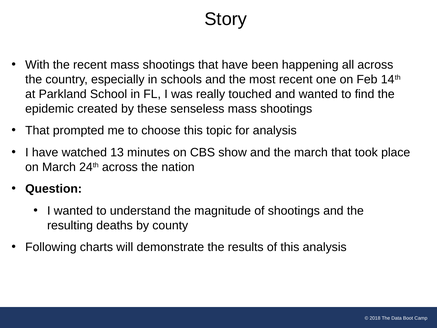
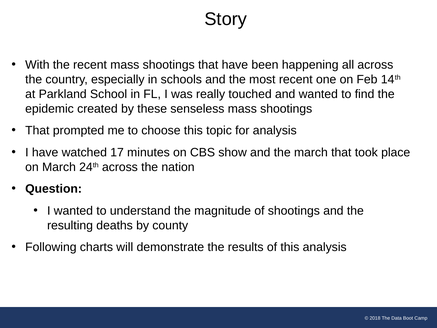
13: 13 -> 17 (117, 152)
